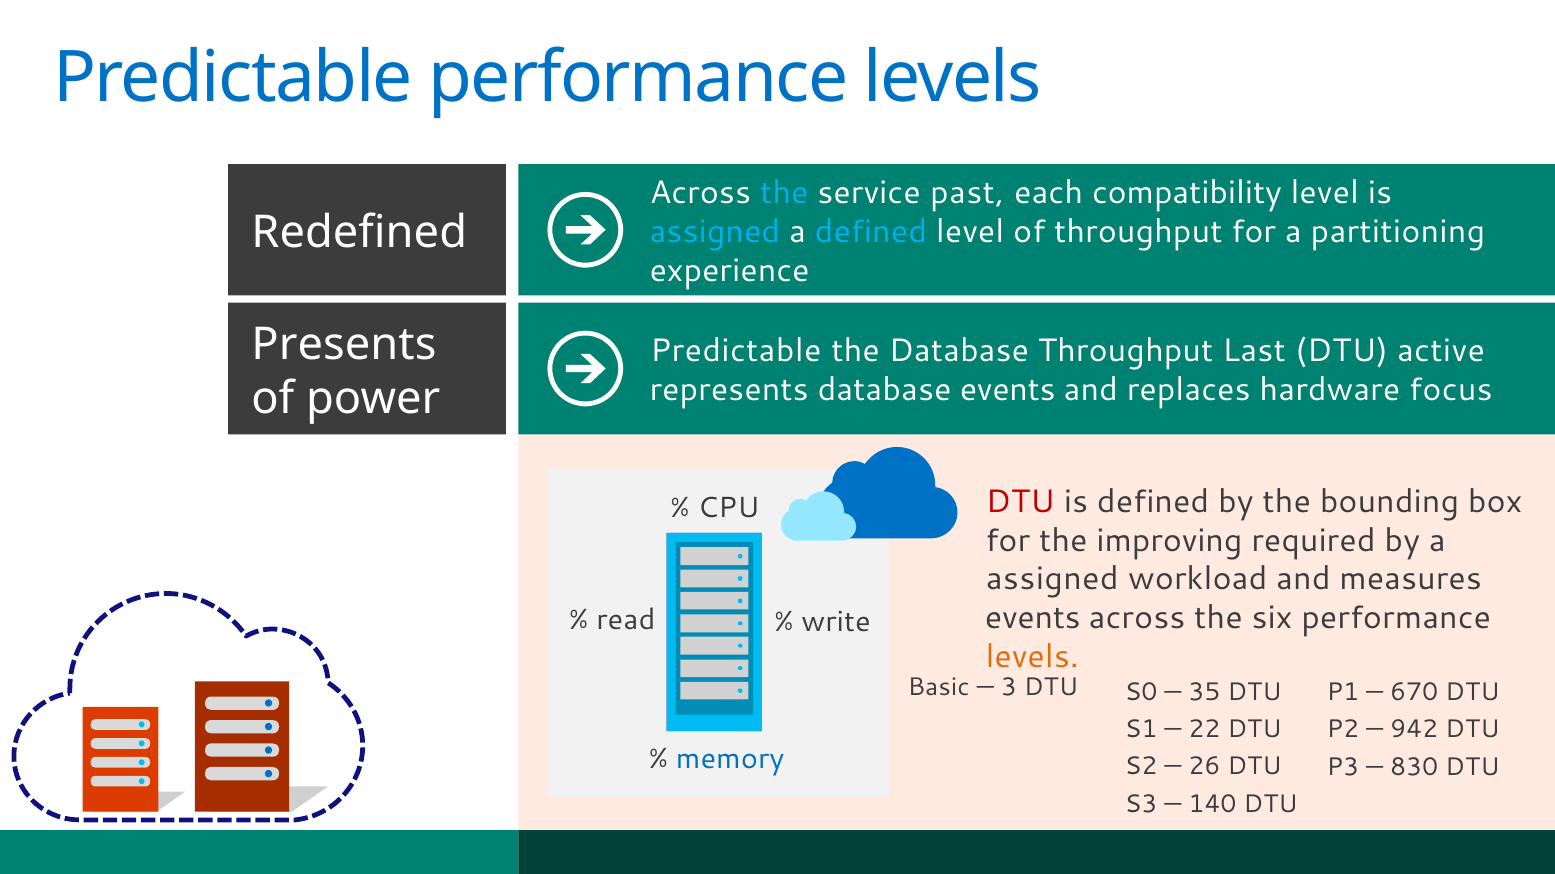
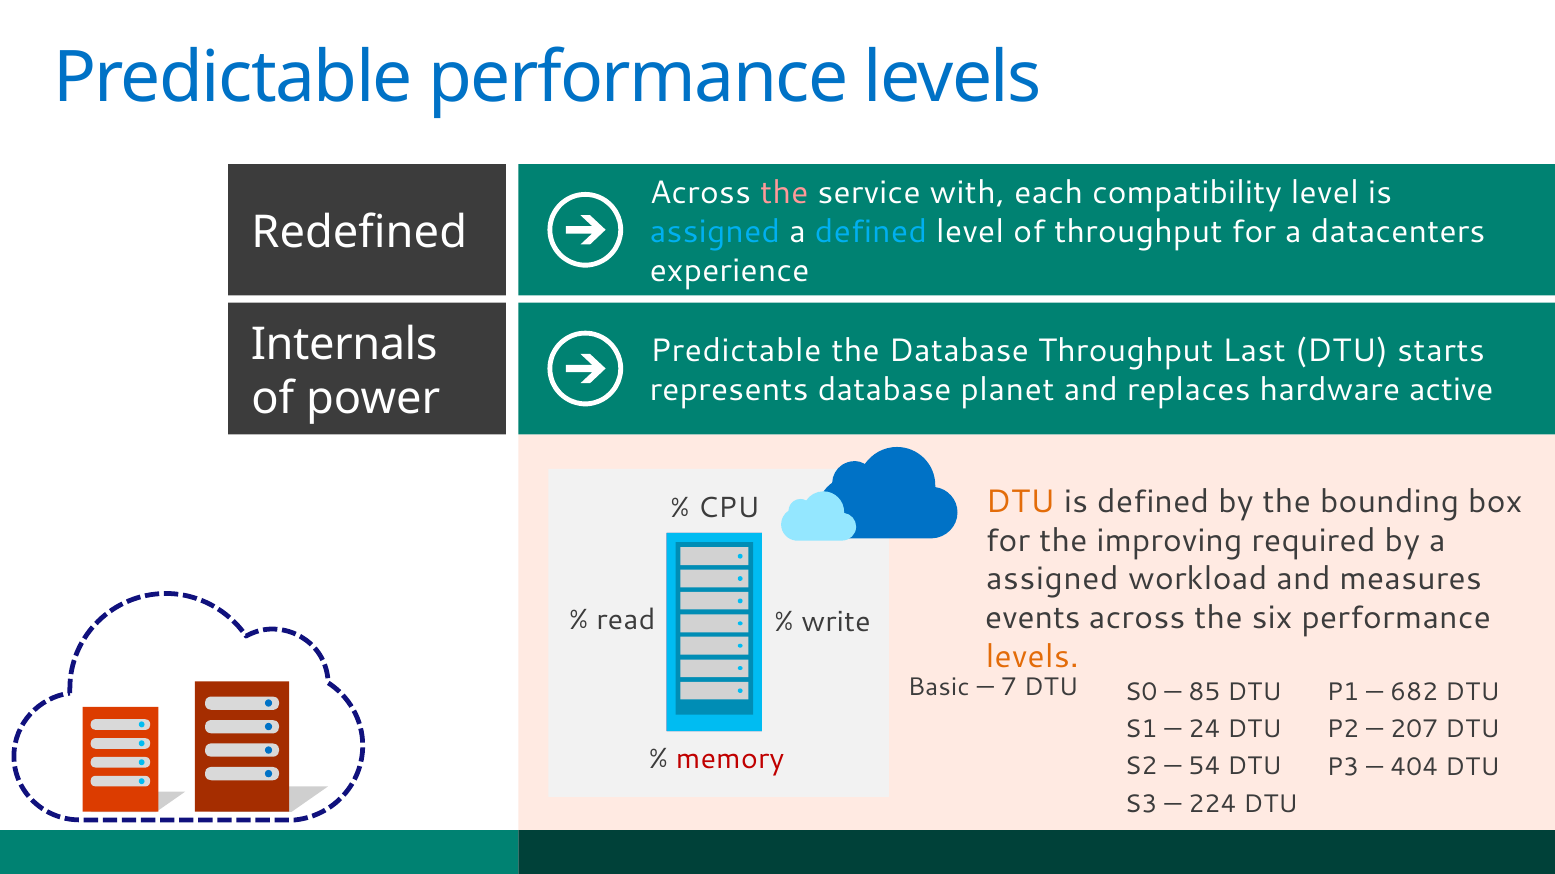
the colour: light blue -> pink (784, 193)
past: past -> with (967, 193)
partitioning: partitioning -> datacenters (1398, 232)
Presents: Presents -> Internals (344, 345)
active: active -> starts (1441, 352)
database events: events -> planet (1007, 390)
focus: focus -> active (1451, 390)
DTU colour: red -> orange (1020, 502)
3: 3 -> 7 (1009, 688)
35: 35 -> 85 (1204, 693)
670: 670 -> 682 (1414, 693)
22: 22 -> 24 (1204, 730)
942: 942 -> 207 (1414, 730)
memory colour: blue -> red (730, 759)
26: 26 -> 54 (1204, 767)
830: 830 -> 404 (1414, 767)
140: 140 -> 224 (1212, 804)
